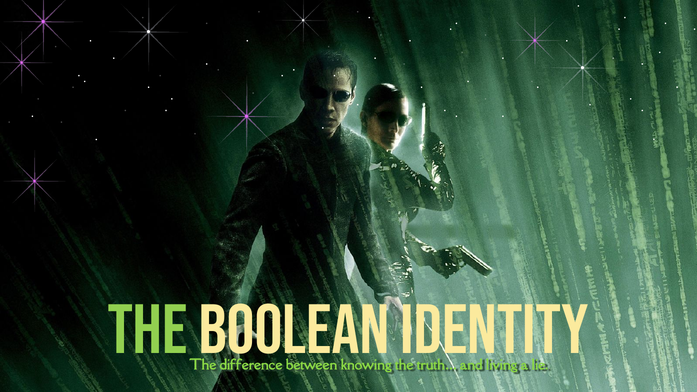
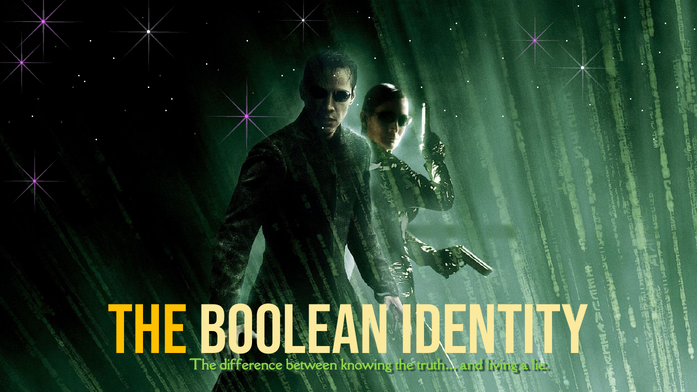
The colour: light green -> yellow (148, 330)
